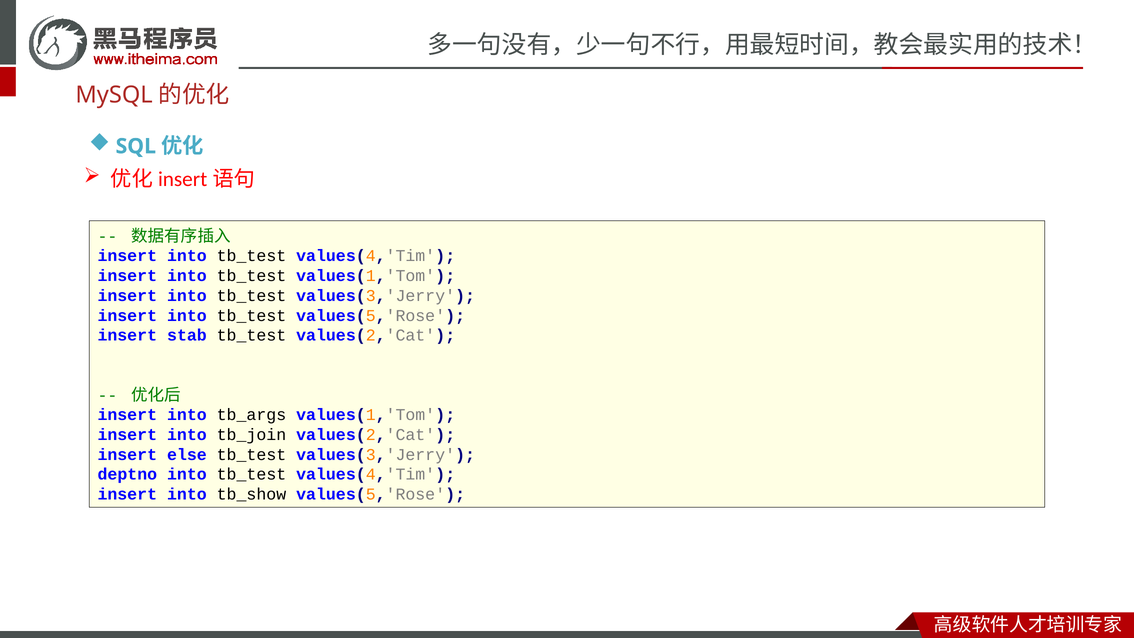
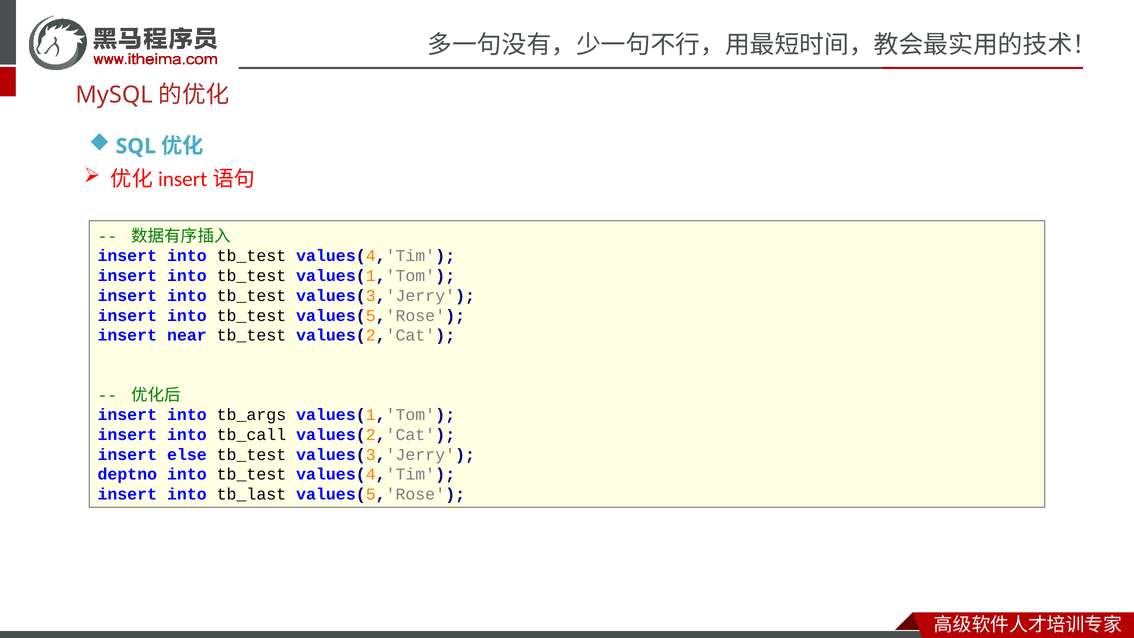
stab: stab -> near (187, 335)
tb_join: tb_join -> tb_call (251, 435)
tb_show: tb_show -> tb_last (251, 494)
